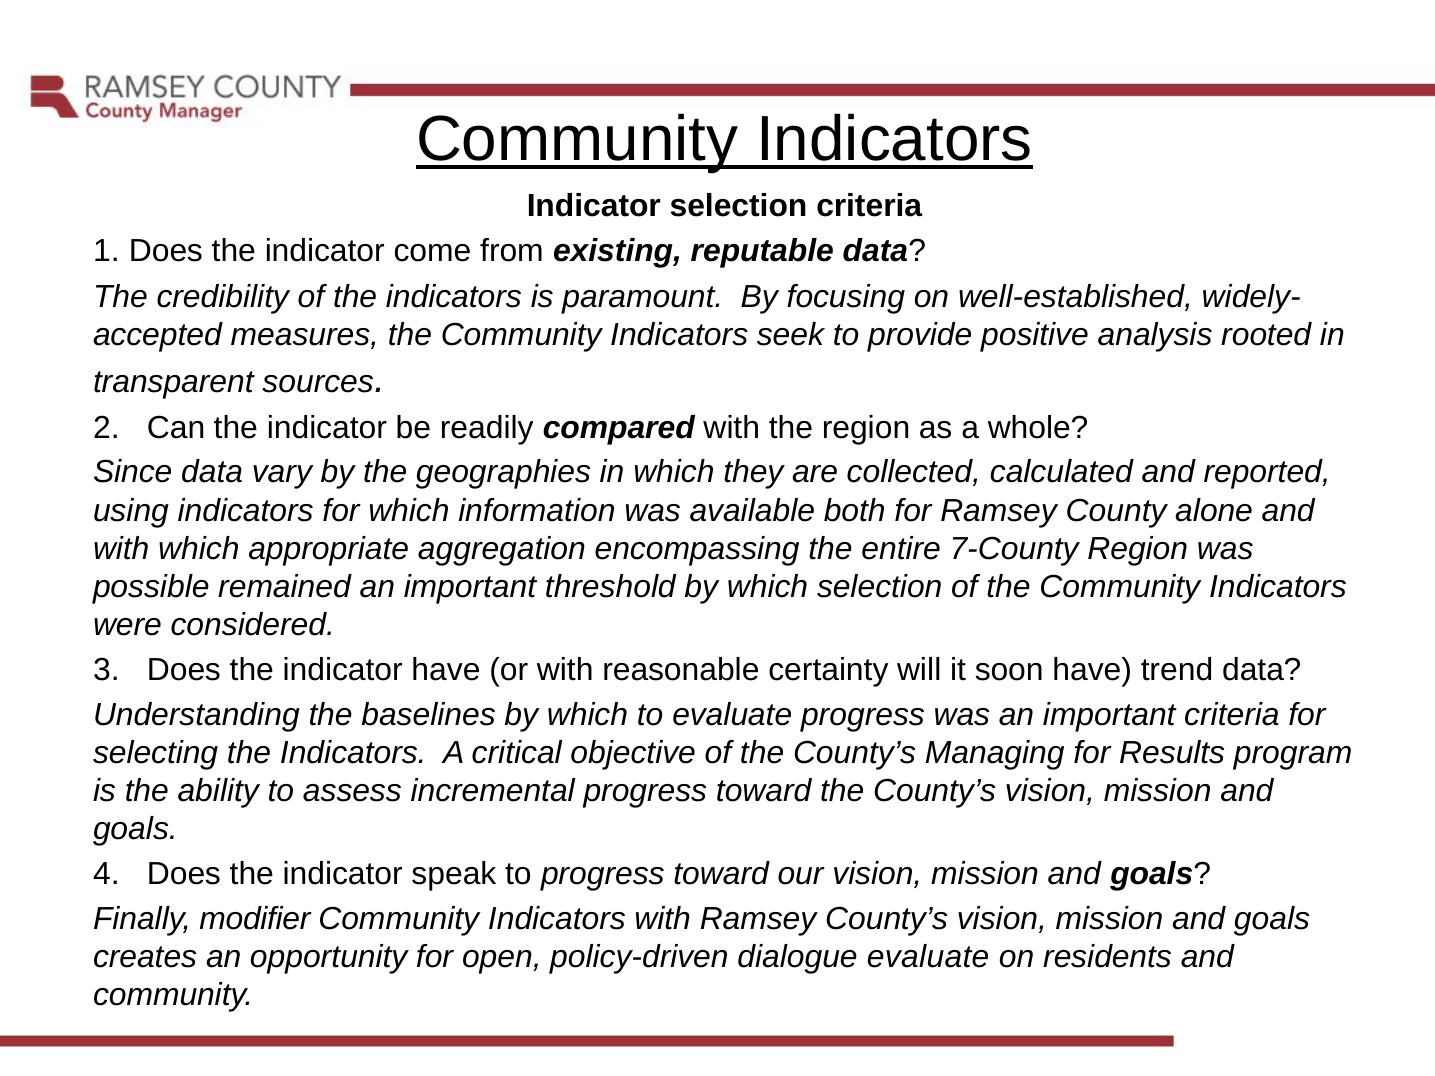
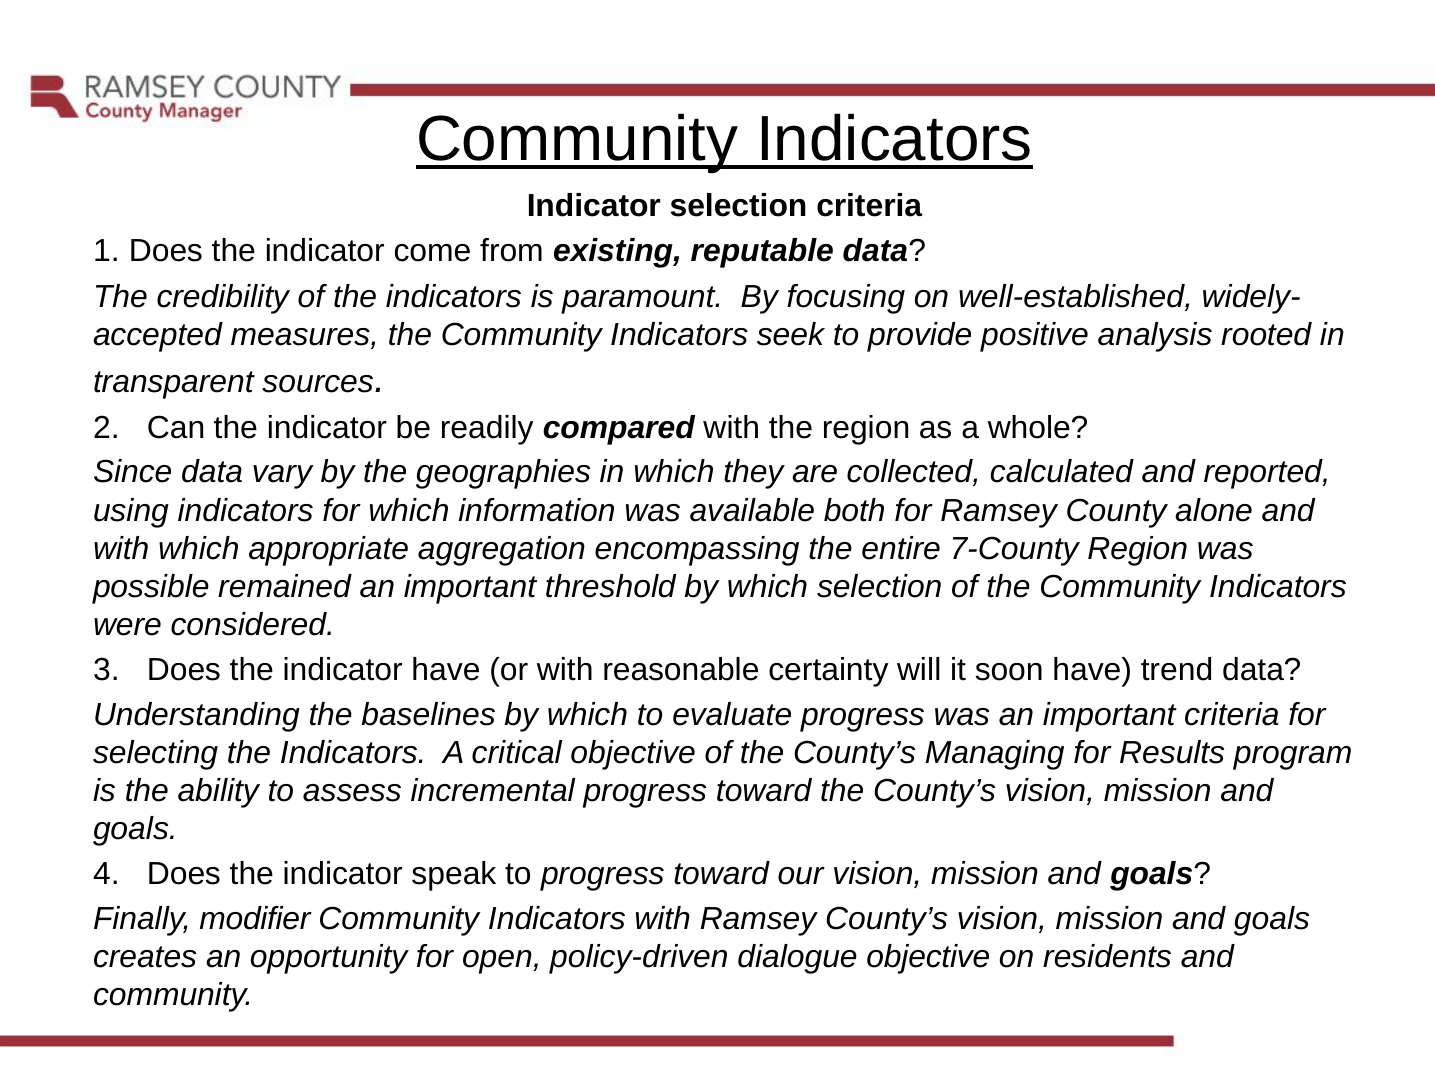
dialogue evaluate: evaluate -> objective (928, 957)
